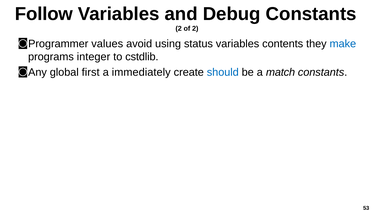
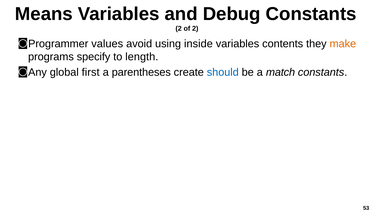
Follow: Follow -> Means (44, 14)
status: status -> inside (198, 44)
make colour: blue -> orange (343, 44)
integer: integer -> specify (94, 57)
cstdlib: cstdlib -> length (142, 57)
immediately: immediately -> parentheses (141, 72)
